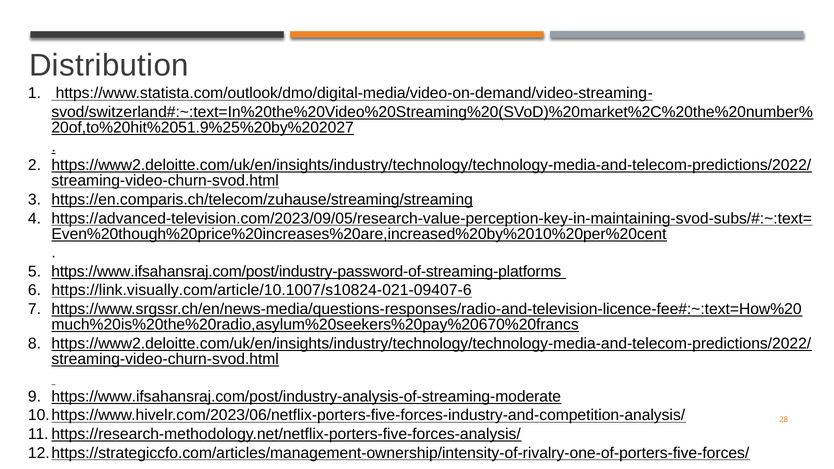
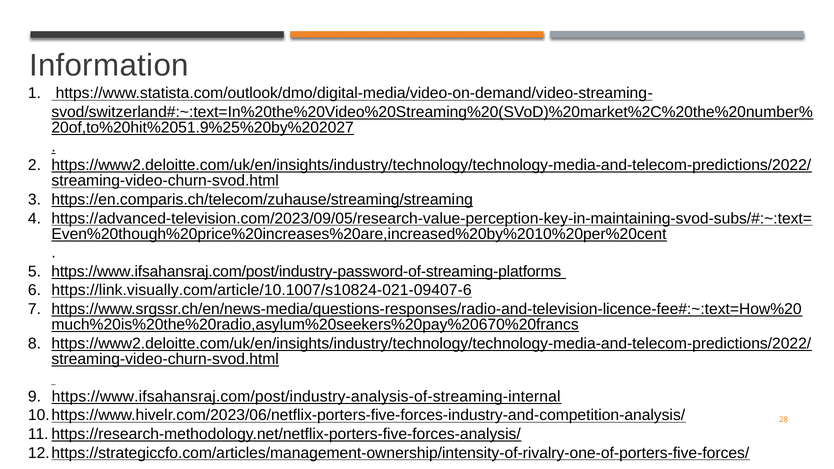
Distribution: Distribution -> Information (109, 66)
https://www.ifsahansraj.com/post/industry-analysis-of-streaming-moderate: https://www.ifsahansraj.com/post/industry-analysis-of-streaming-moderate -> https://www.ifsahansraj.com/post/industry-analysis-of-streaming-internal (306, 397)
